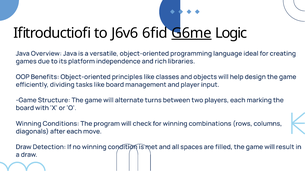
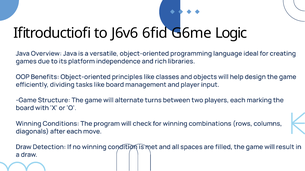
G6me underline: present -> none (191, 33)
